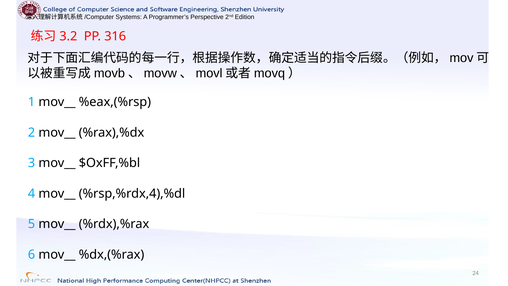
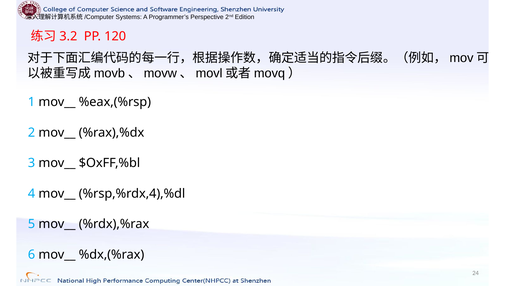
316: 316 -> 120 (115, 36)
